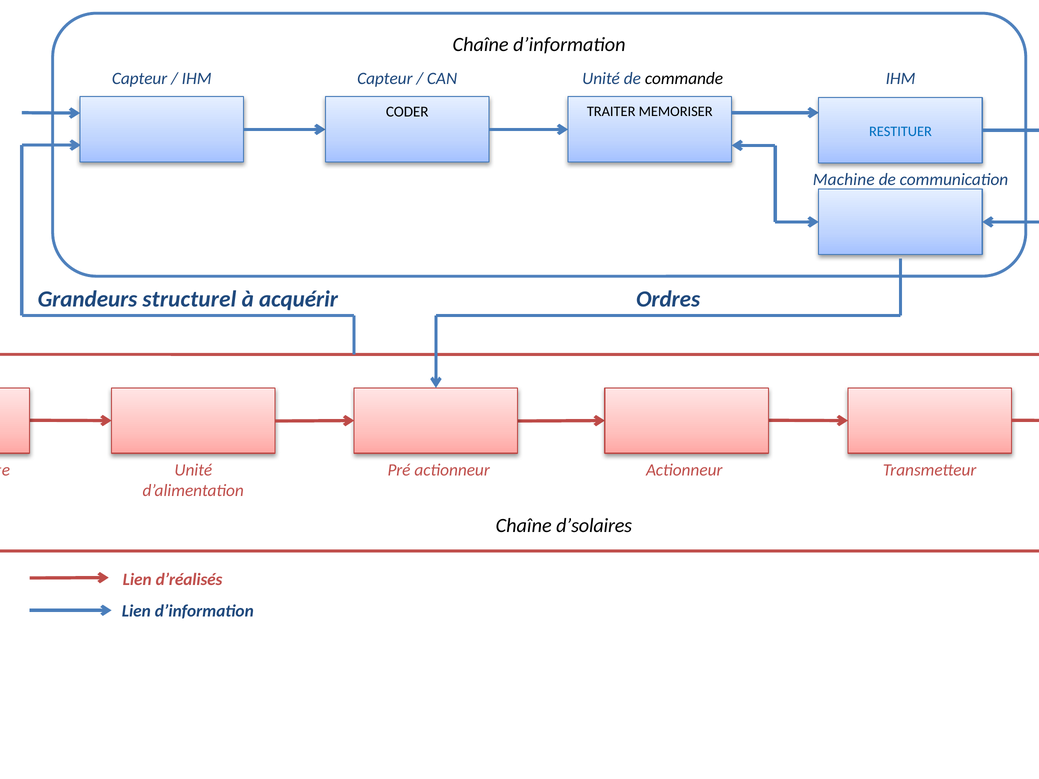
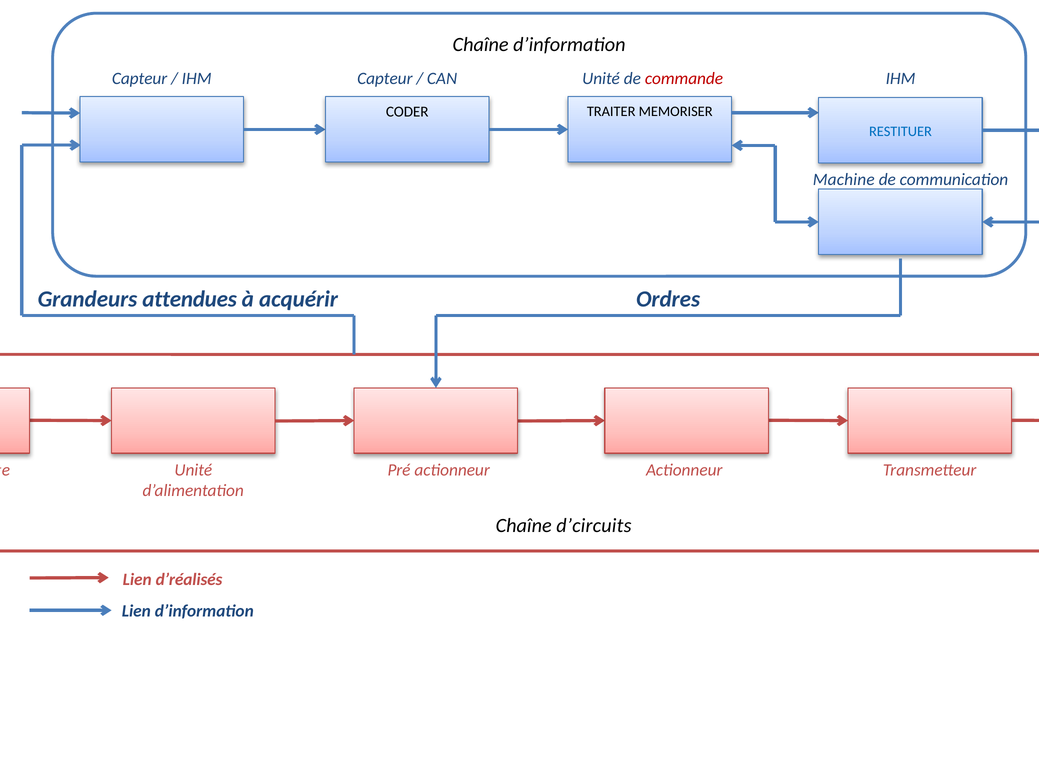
commande colour: black -> red (684, 78)
structurel: structurel -> attendues (190, 299)
d’solaires: d’solaires -> d’circuits (594, 526)
